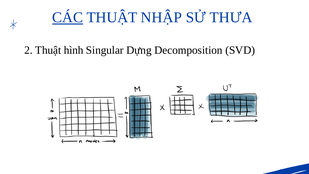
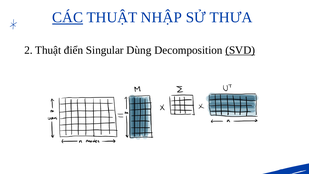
hình: hình -> điển (74, 50)
Dựng: Dựng -> Dùng (139, 50)
SVD underline: none -> present (240, 50)
